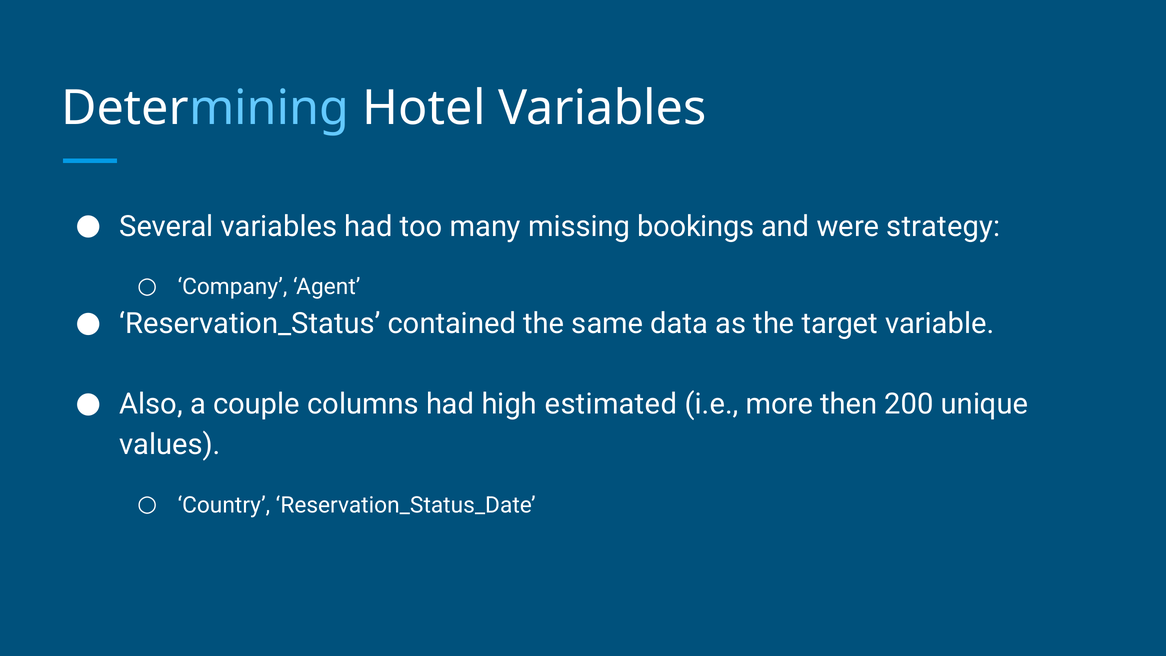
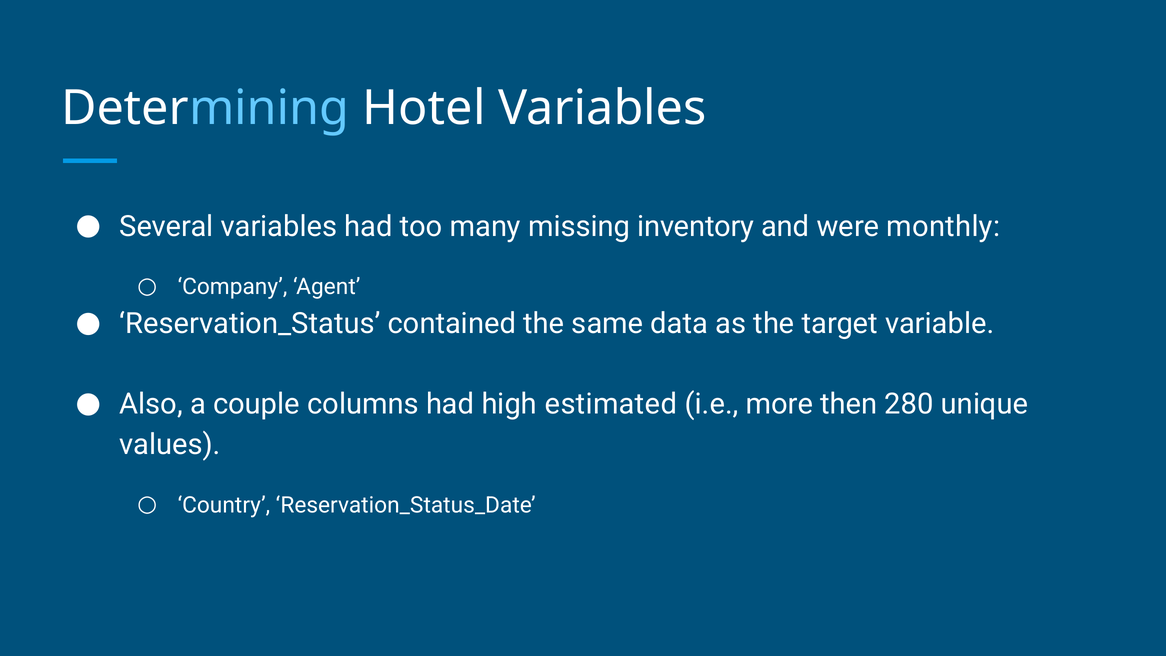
bookings: bookings -> inventory (696, 226)
strategy: strategy -> monthly (943, 226)
200: 200 -> 280 (909, 404)
